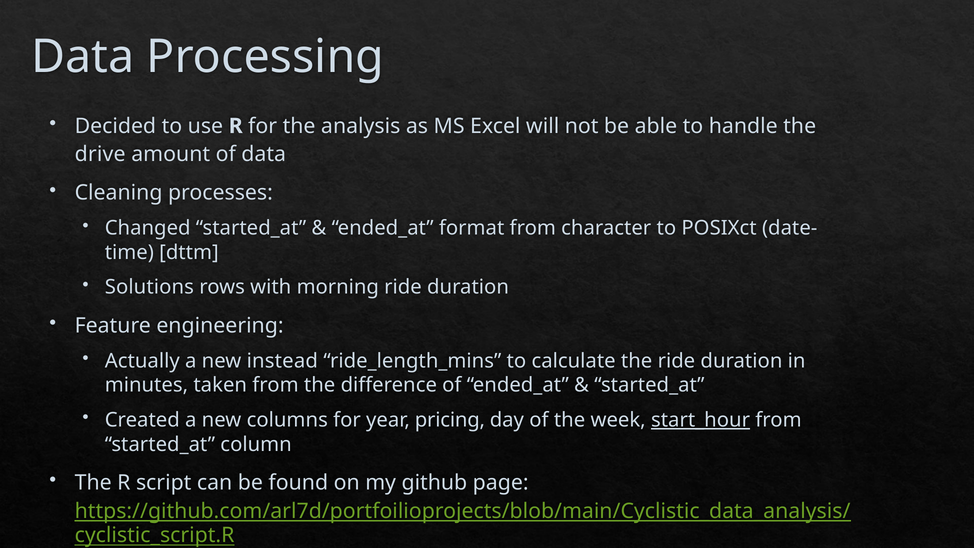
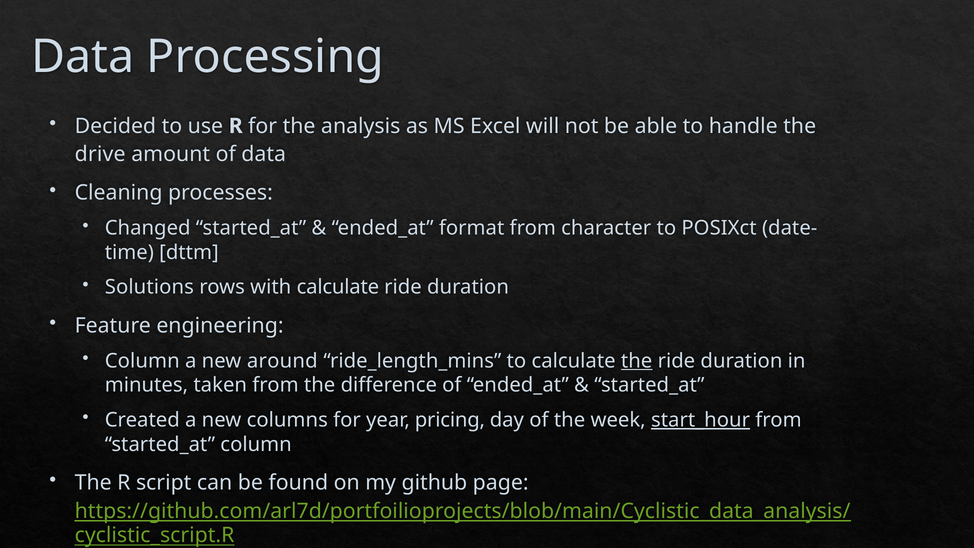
with morning: morning -> calculate (338, 287)
Actually: Actually -> Column (142, 361)
instead: instead -> around (282, 361)
the underline: none -> present (637, 361)
